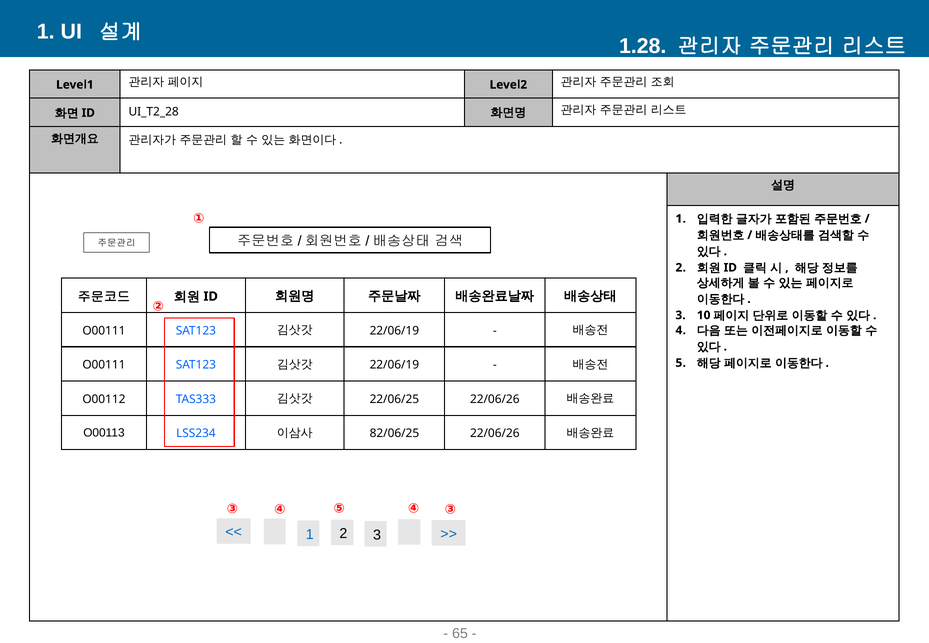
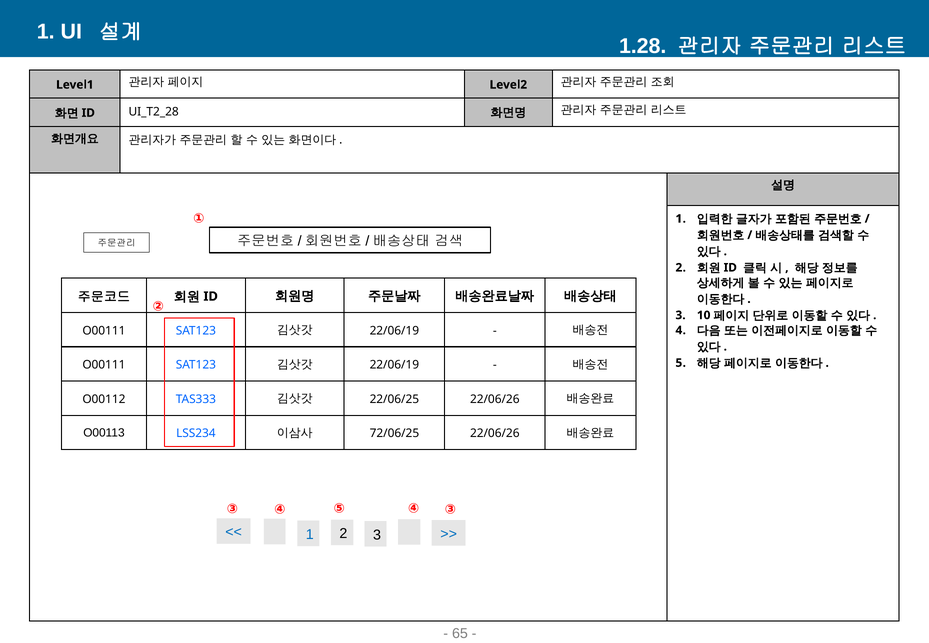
82/06/25: 82/06/25 -> 72/06/25 (394, 434)
